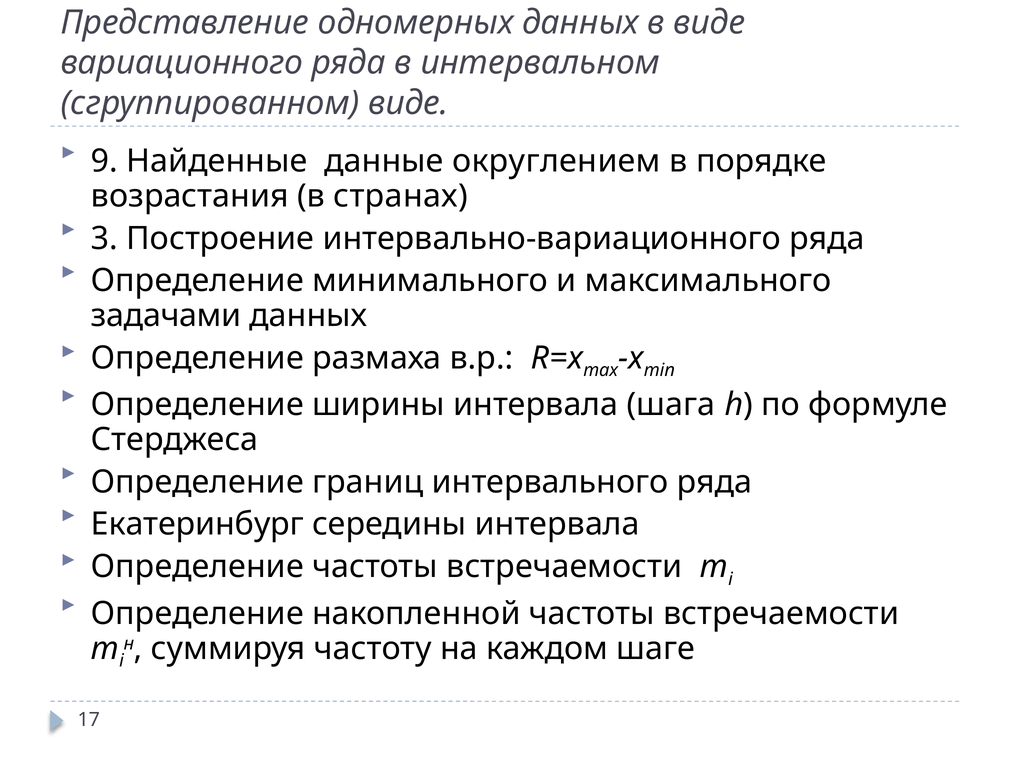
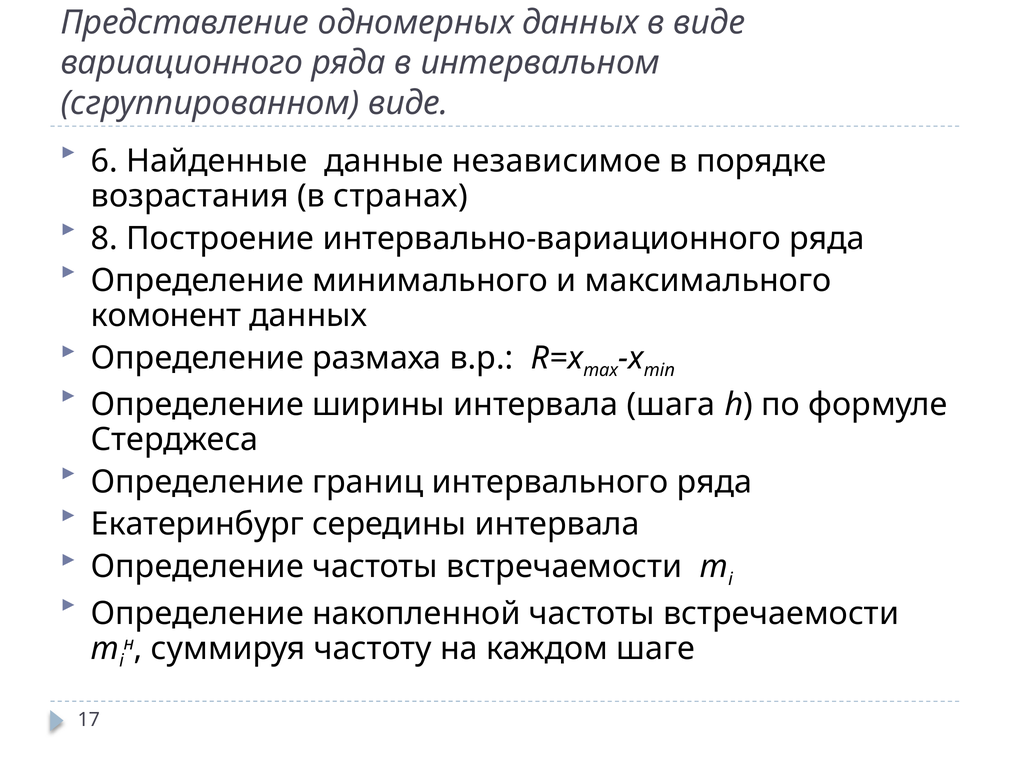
9: 9 -> 6 (104, 161)
округлением: округлением -> независимое (556, 161)
3: 3 -> 8 (104, 239)
задачами: задачами -> комонент (166, 316)
